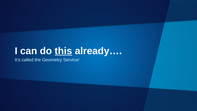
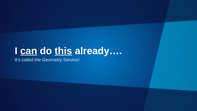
can underline: none -> present (29, 51)
